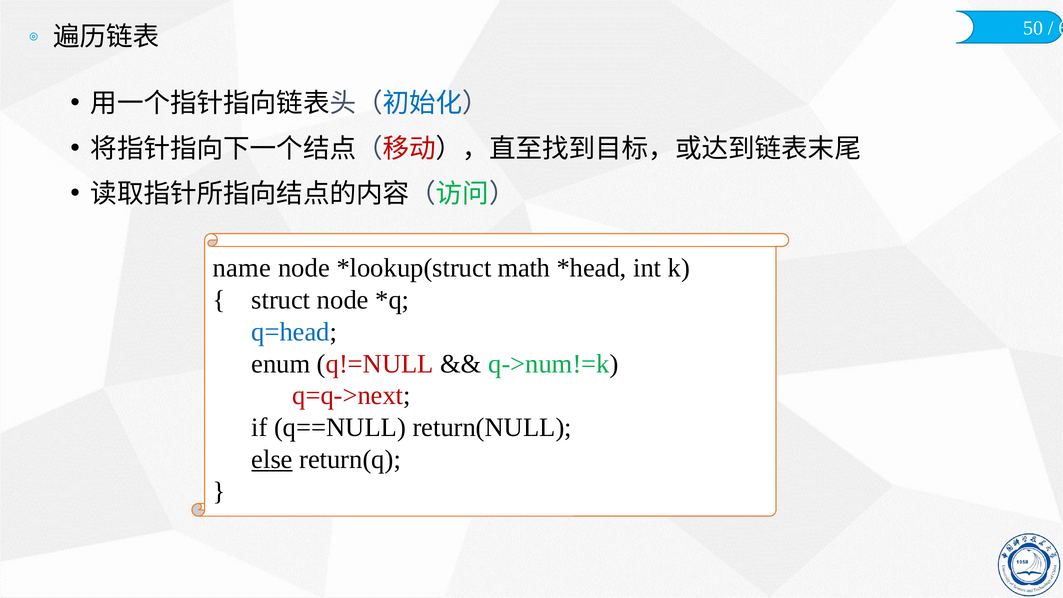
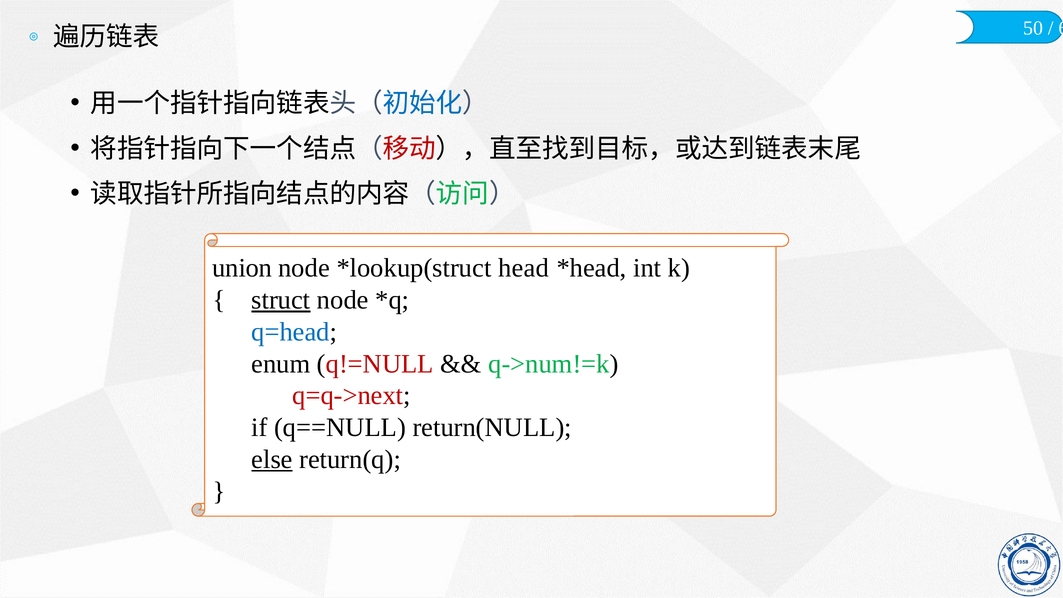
name: name -> union (242, 268)
math: math -> head (524, 268)
struct underline: none -> present (281, 300)
